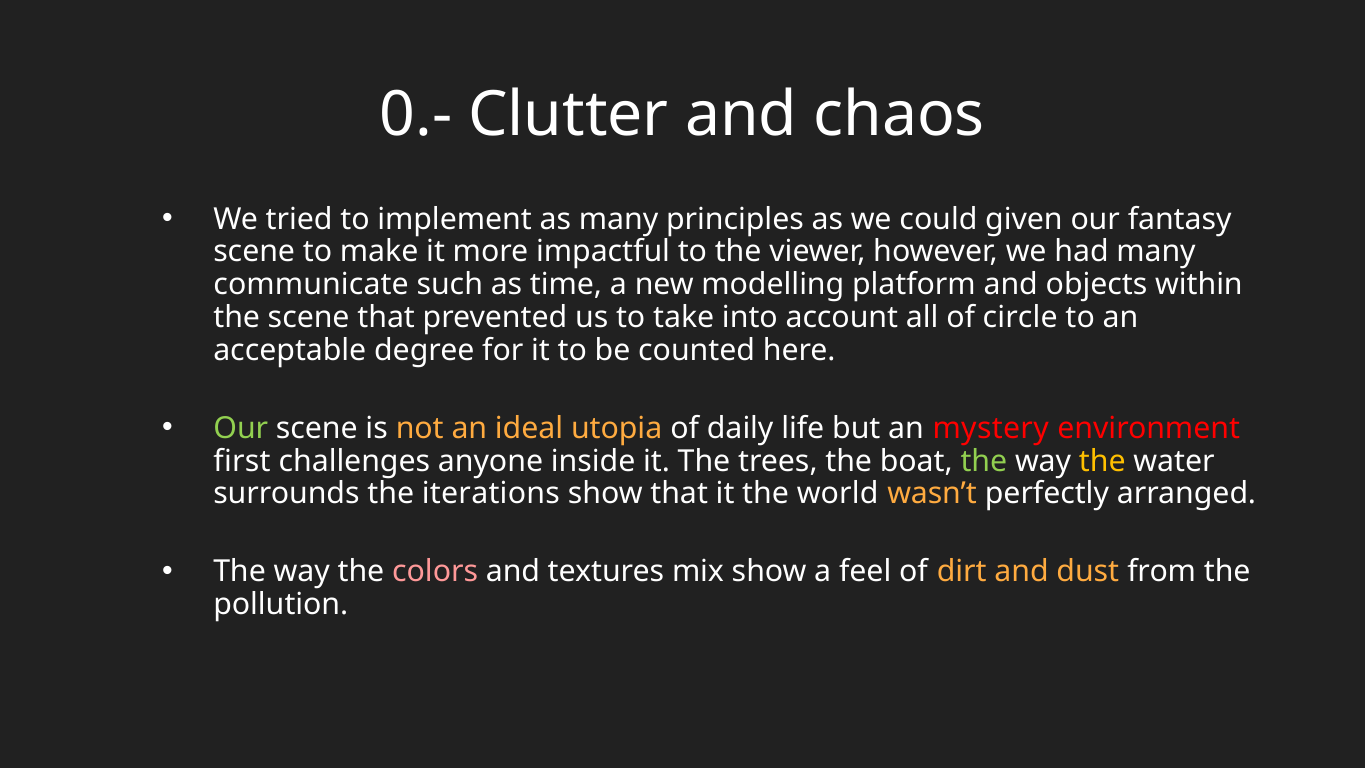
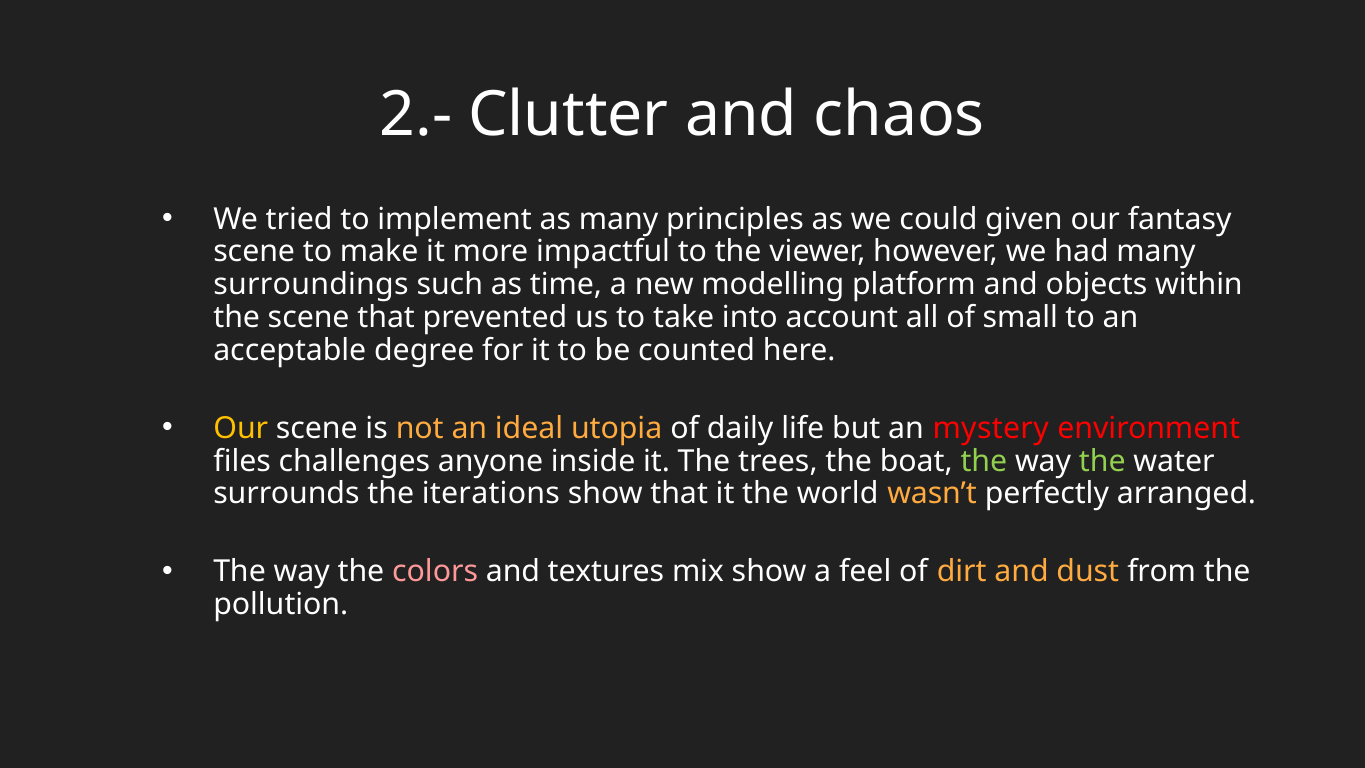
0.-: 0.- -> 2.- (416, 115)
communicate: communicate -> surroundings (311, 285)
circle: circle -> small (1020, 317)
Our colour: light green -> yellow (241, 428)
first: first -> files (242, 461)
the colour: yellow -> light green (1102, 461)
